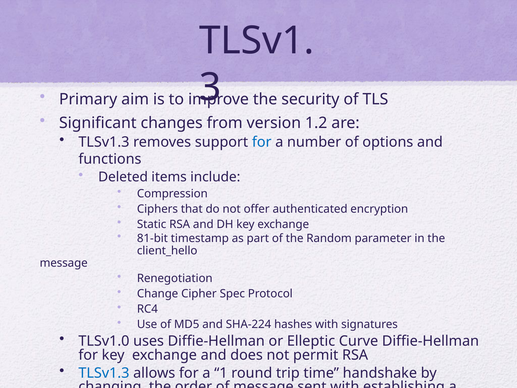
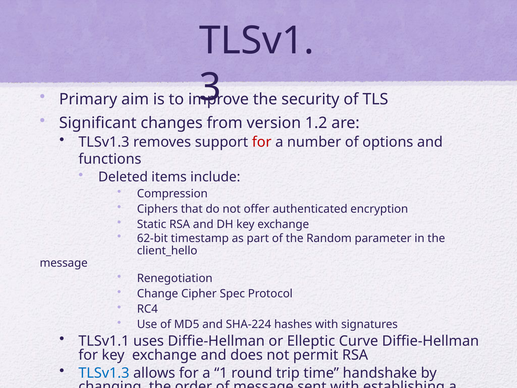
for colour: blue -> red (262, 142)
81-bit: 81-bit -> 62-bit (152, 238)
TLSv1.0: TLSv1.0 -> TLSv1.1 (104, 341)
